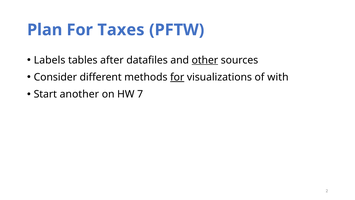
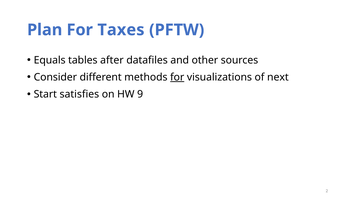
Labels: Labels -> Equals (50, 60)
other underline: present -> none (205, 60)
with: with -> next (278, 77)
another: another -> satisfies (79, 94)
7: 7 -> 9 (140, 94)
